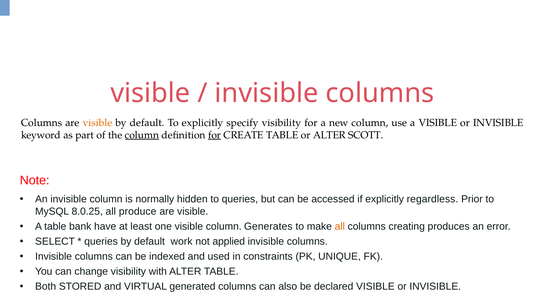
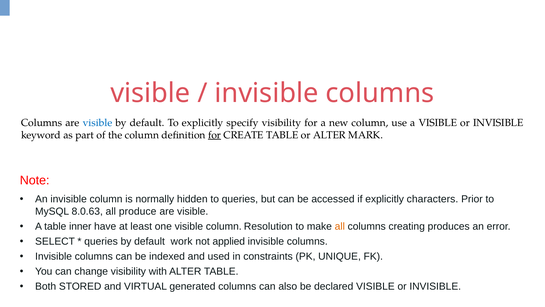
visible colour: orange -> blue (98, 123)
column underline: present -> none (142, 135)
SCOTT: SCOTT -> MARK (366, 135)
regardless: regardless -> characters (432, 199)
8.0.25: 8.0.25 -> 8.0.63 (87, 211)
bank: bank -> inner (80, 226)
Generates: Generates -> Resolution (268, 226)
